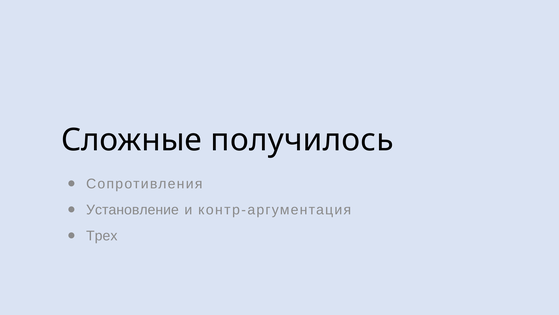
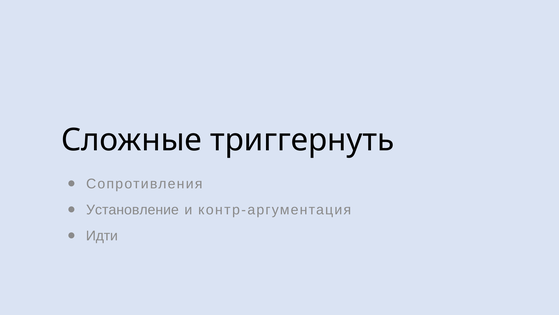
получилось: получилось -> триггернуть (302, 140)
Трех: Трех -> Идти (102, 235)
